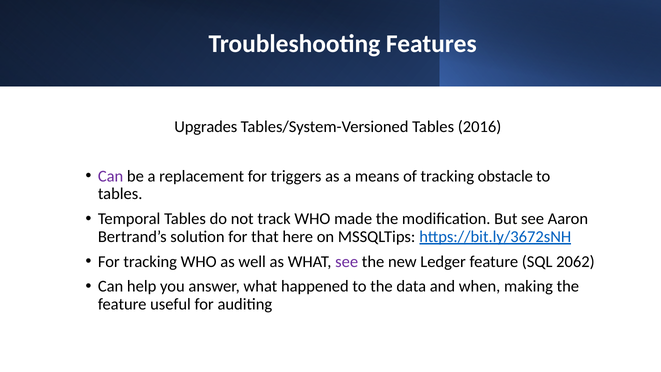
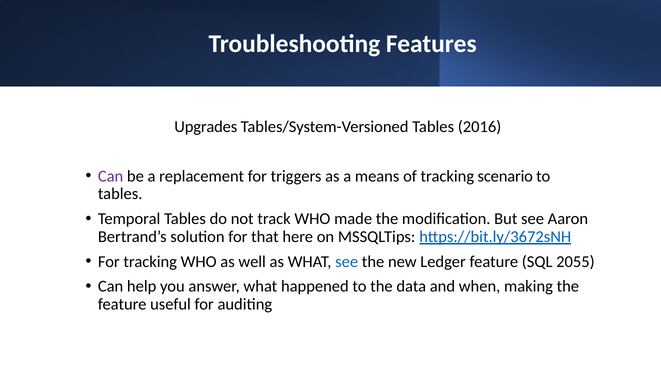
obstacle: obstacle -> scenario (505, 176)
see colour: purple -> blue (347, 262)
2062: 2062 -> 2055 (575, 262)
